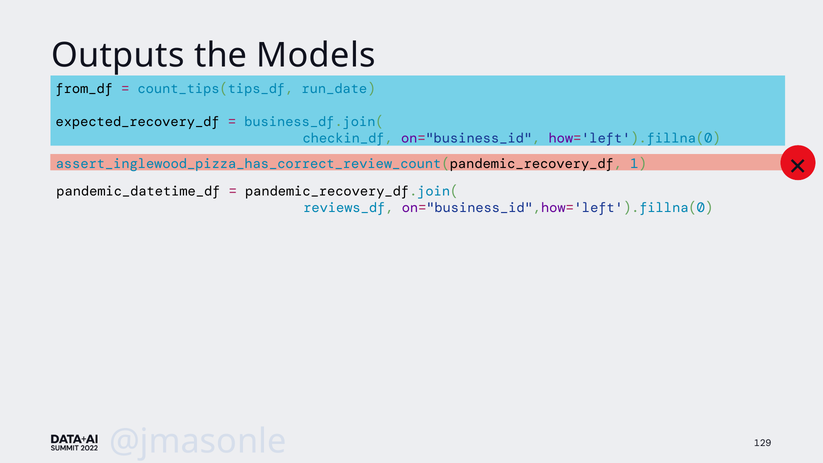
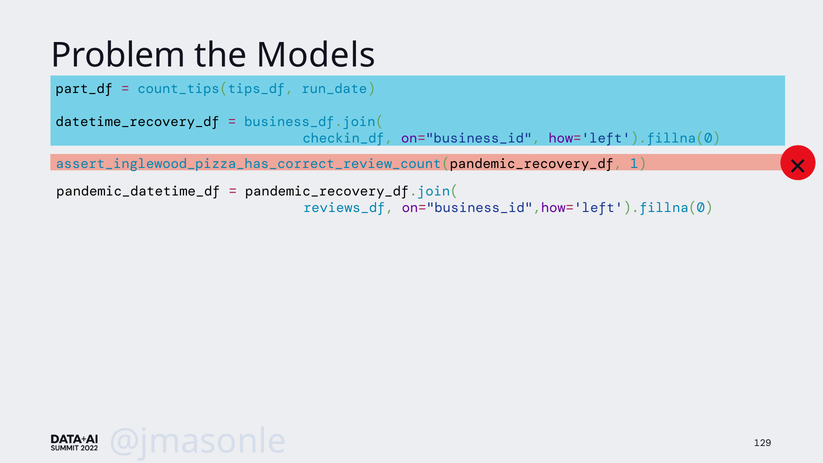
Outputs: Outputs -> Problem (118, 56)
from_df: from_df -> part_df (84, 89)
expected_recovery_df: expected_recovery_df -> datetime_recovery_df (138, 122)
